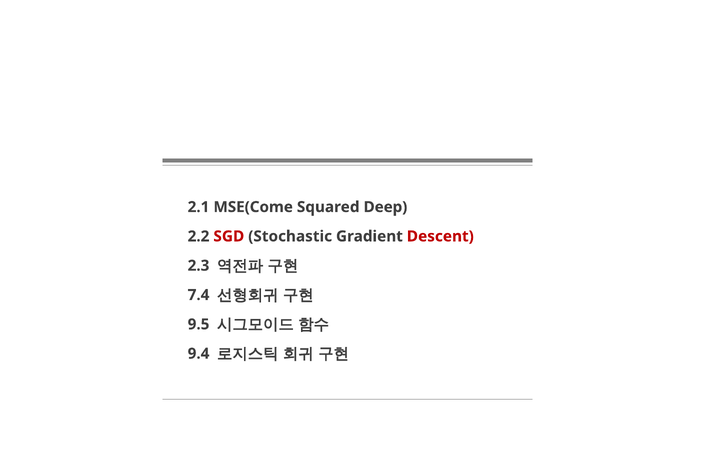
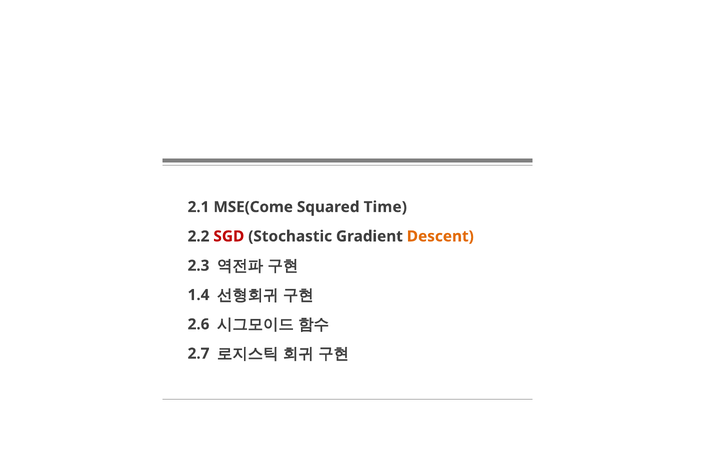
Deep: Deep -> Time (385, 207)
Descent colour: red -> orange (440, 237)
7.4: 7.4 -> 1.4 (199, 295)
9.5: 9.5 -> 2.6 (199, 325)
9.4: 9.4 -> 2.7 (199, 354)
